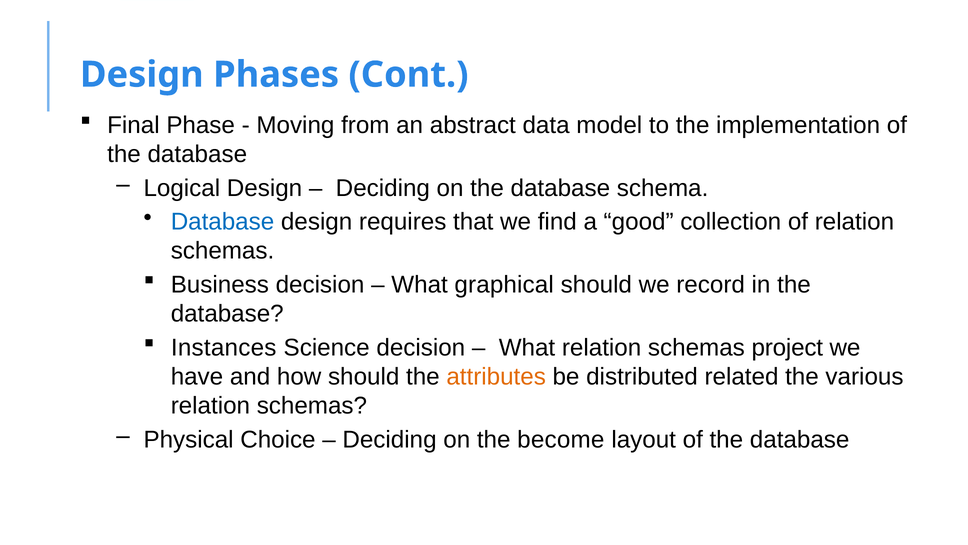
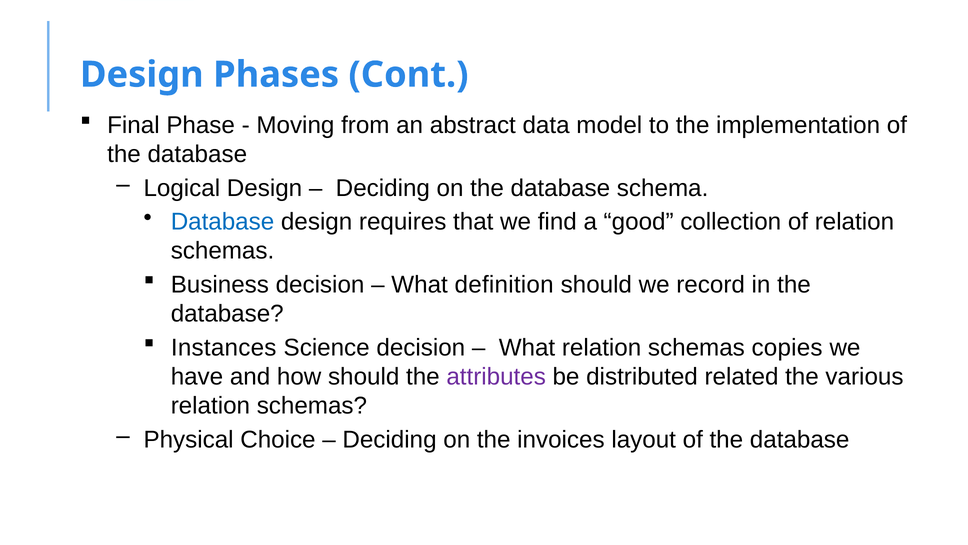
graphical: graphical -> definition (504, 285)
project: project -> copies (787, 348)
attributes colour: orange -> purple (496, 377)
become: become -> invoices (561, 439)
